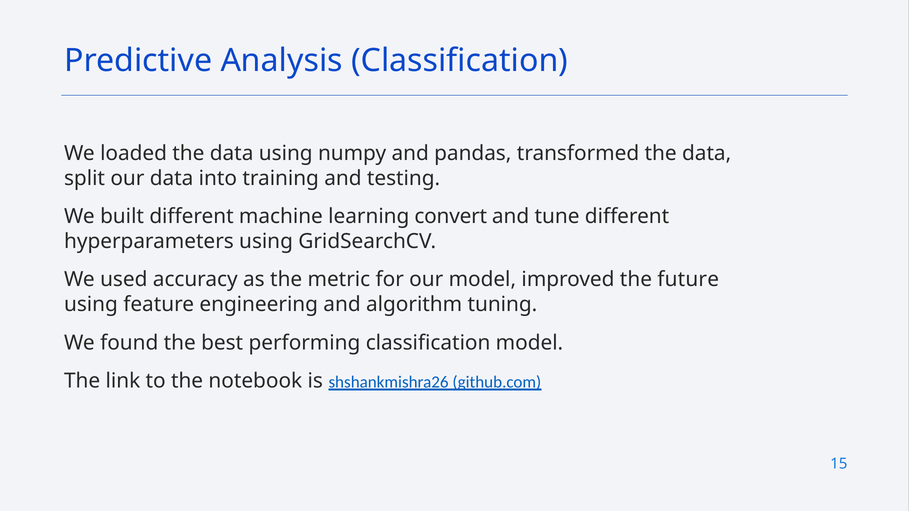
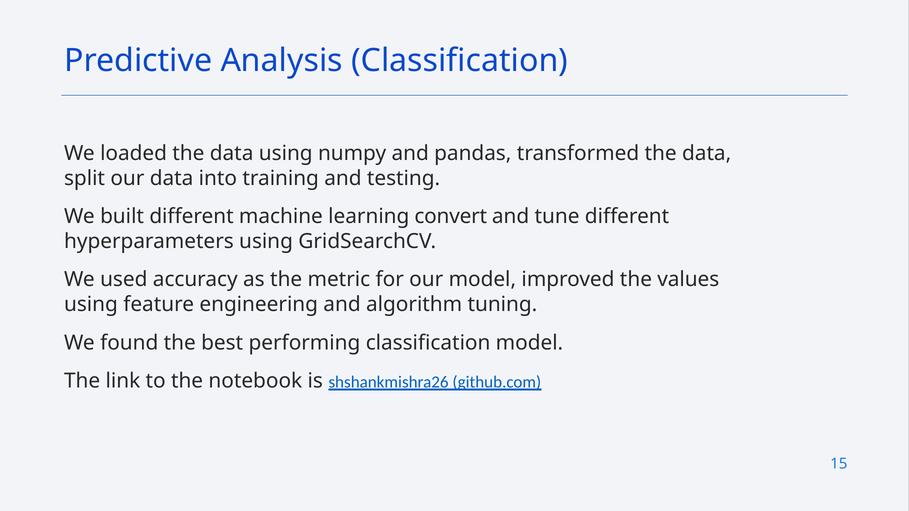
future: future -> values (688, 280)
